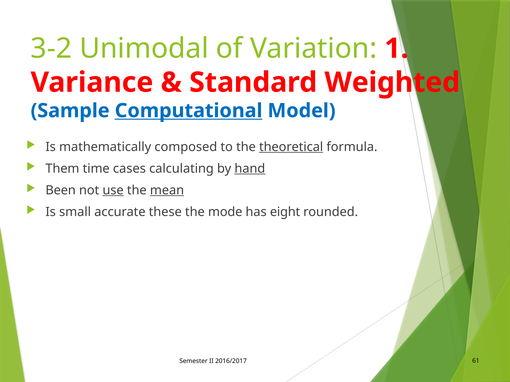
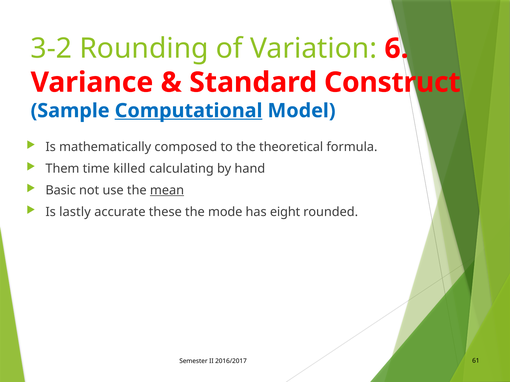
Unimodal: Unimodal -> Rounding (144, 49)
1: 1 -> 6 (397, 49)
Weighted: Weighted -> Construct (392, 83)
theoretical underline: present -> none (291, 147)
cases: cases -> killed (129, 169)
hand underline: present -> none (250, 169)
Been: Been -> Basic (61, 190)
use underline: present -> none (113, 190)
small: small -> lastly (75, 212)
